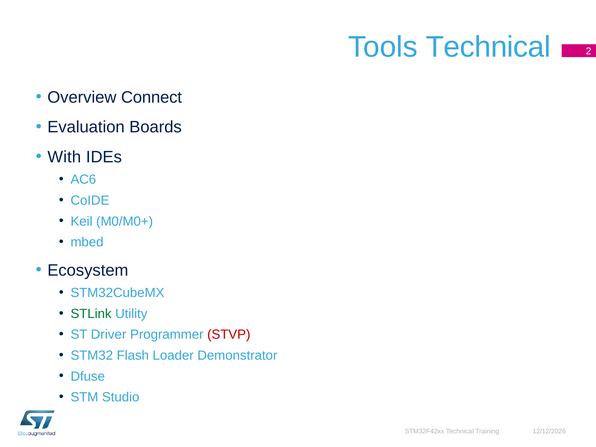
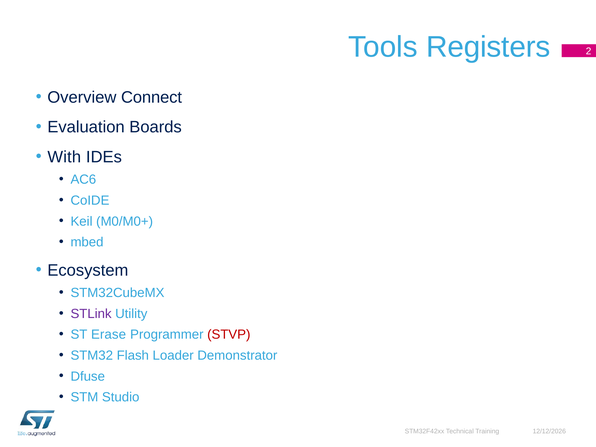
Tools Technical: Technical -> Registers (488, 47)
STLink colour: green -> purple (91, 314)
Driver: Driver -> Erase (109, 335)
